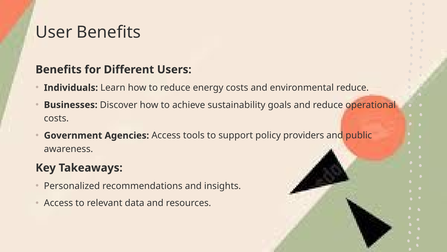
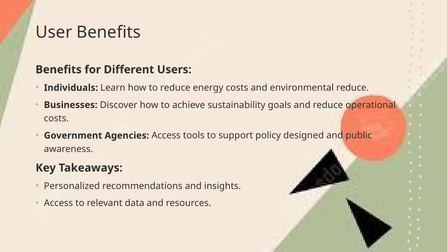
providers: providers -> designed (304, 135)
